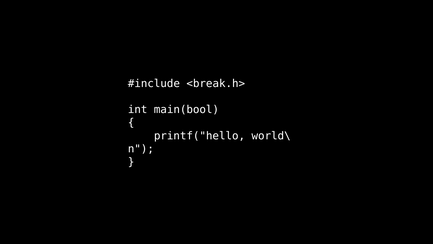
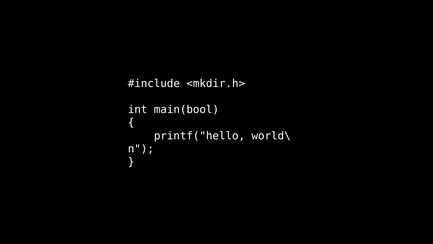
<break.h>: <break.h> -> <mkdir.h> (216, 84)
